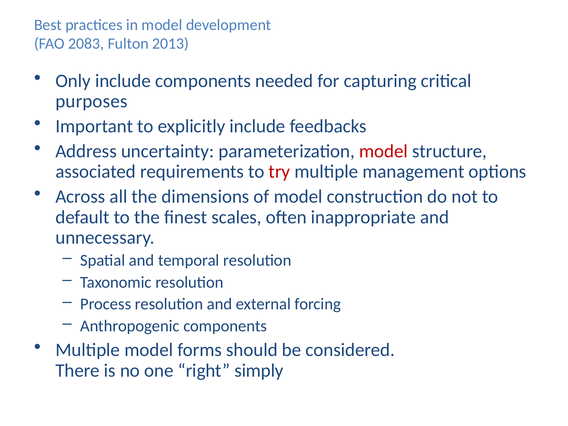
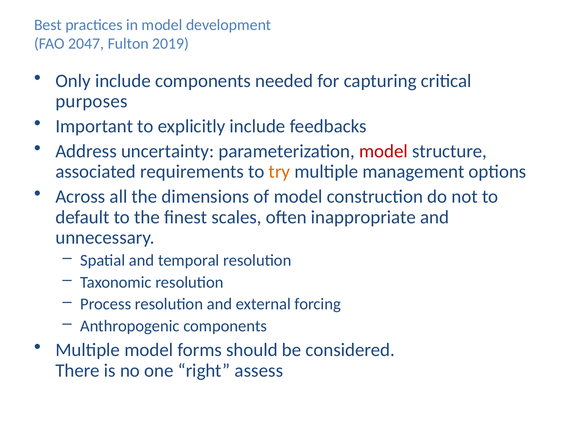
2083: 2083 -> 2047 (86, 44)
2013: 2013 -> 2019 (171, 44)
try colour: red -> orange (279, 172)
simply: simply -> assess (259, 370)
